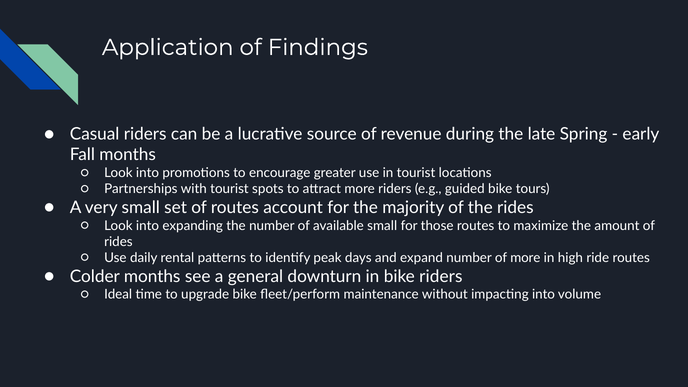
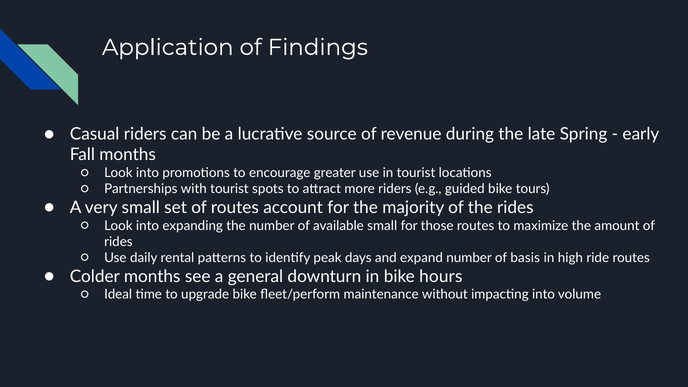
of more: more -> basis (525, 258)
bike riders: riders -> hours (441, 276)
